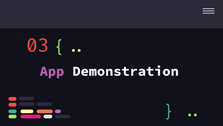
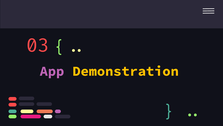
Demonstration colour: white -> yellow (126, 71)
